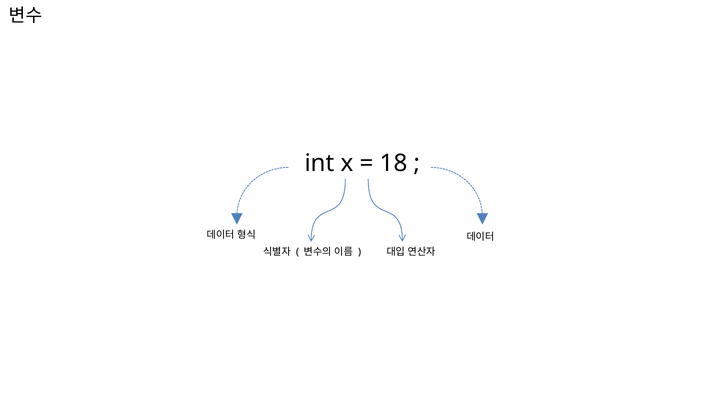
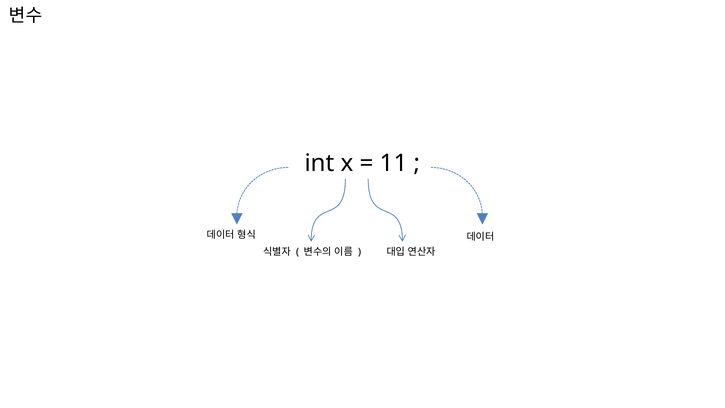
18: 18 -> 11 (394, 163)
